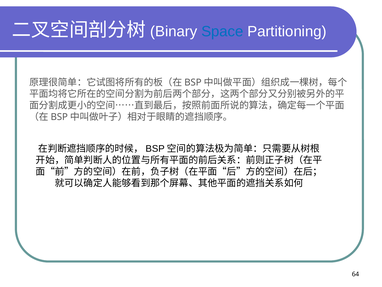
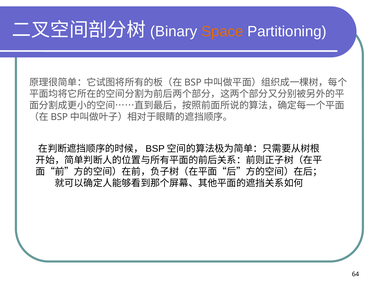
Space colour: blue -> orange (222, 31)
